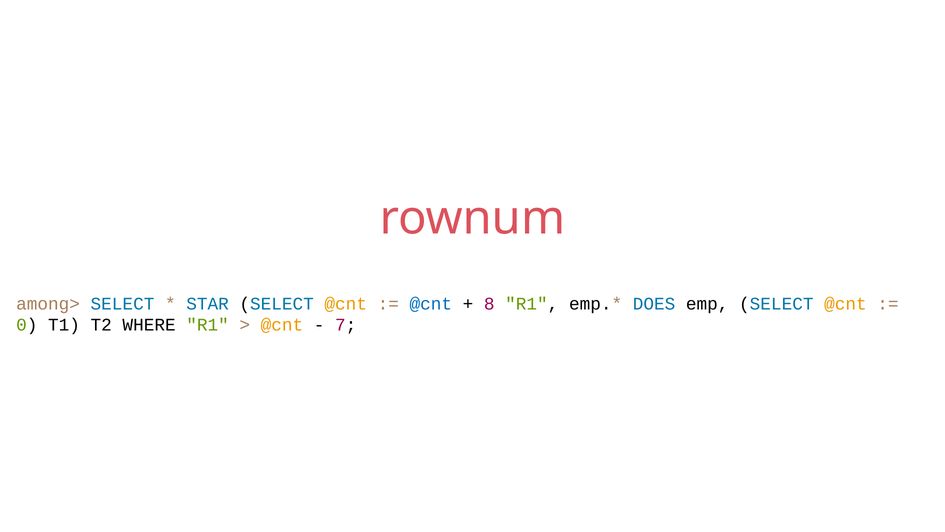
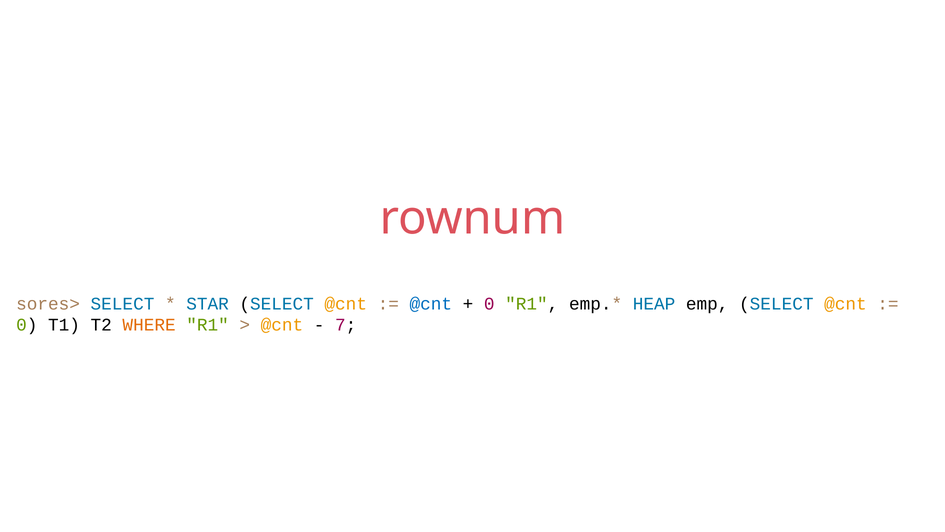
among>: among> -> sores> (48, 303)
8: 8 -> 0 (489, 303)
DOES: DOES -> HEAP (654, 303)
WHERE colour: black -> orange (149, 325)
